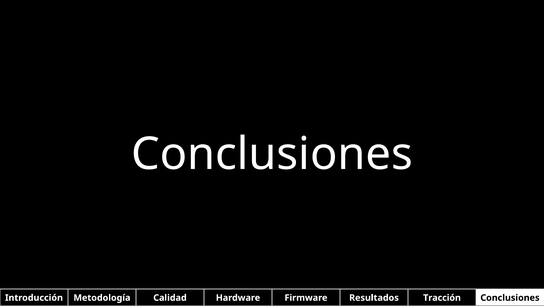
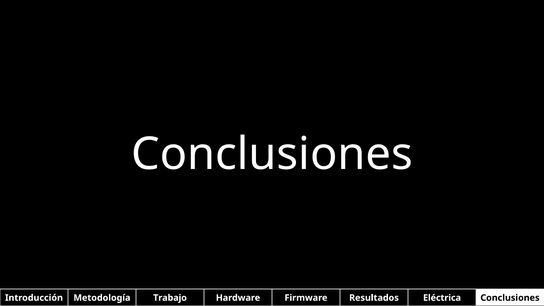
Calidad: Calidad -> Trabajo (170, 298)
Tracción: Tracción -> Eléctrica (442, 298)
